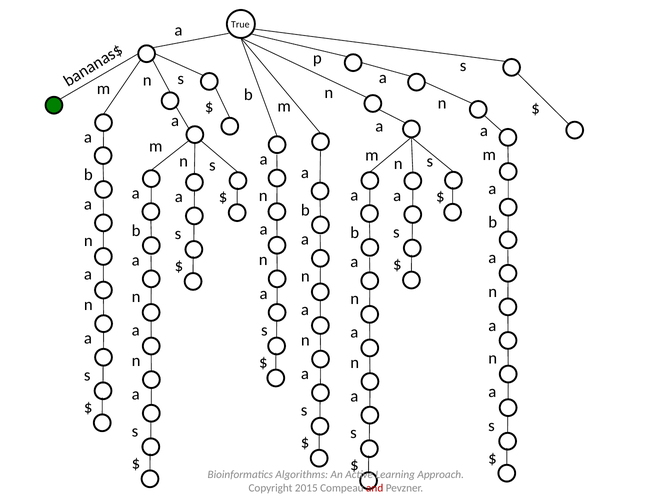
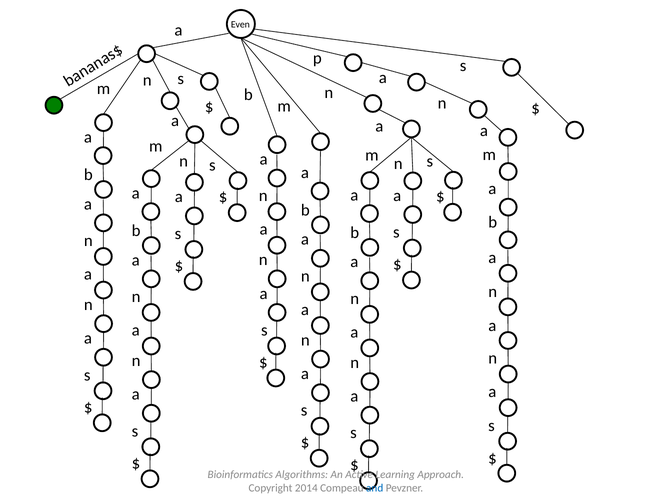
True: True -> Even (240, 25)
2015: 2015 -> 2014 (306, 488)
and colour: red -> blue (375, 488)
